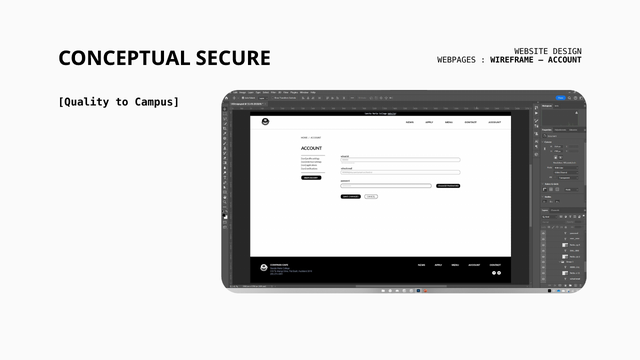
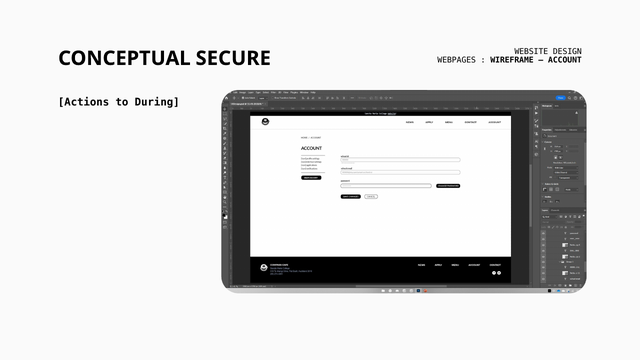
Quality: Quality -> Actions (84, 102)
Campus: Campus -> During (157, 102)
